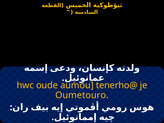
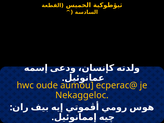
tenerho@: tenerho@ -> ecperac@ (117, 85)
Oumetouro: Oumetouro -> Nekaggeloc (82, 95)
